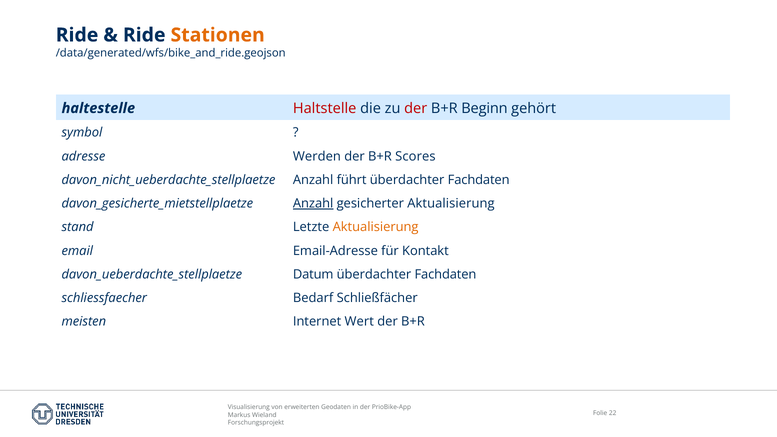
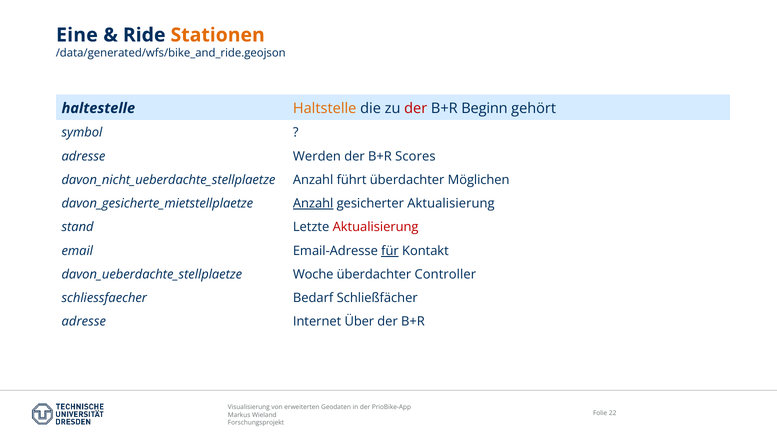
Ride: Ride -> Eine (77, 35)
Haltstelle colour: red -> orange (325, 108)
Fachdaten: Fachdaten -> Möglichen (479, 180)
Aktualisierung colour: orange -> red (376, 227)
für underline: none -> present (390, 251)
Datum: Datum -> Woche (313, 274)
Fachdaten: Fachdaten -> Controller (445, 274)
meisten: meisten -> adresse (84, 322)
Wert: Wert -> Über (359, 322)
